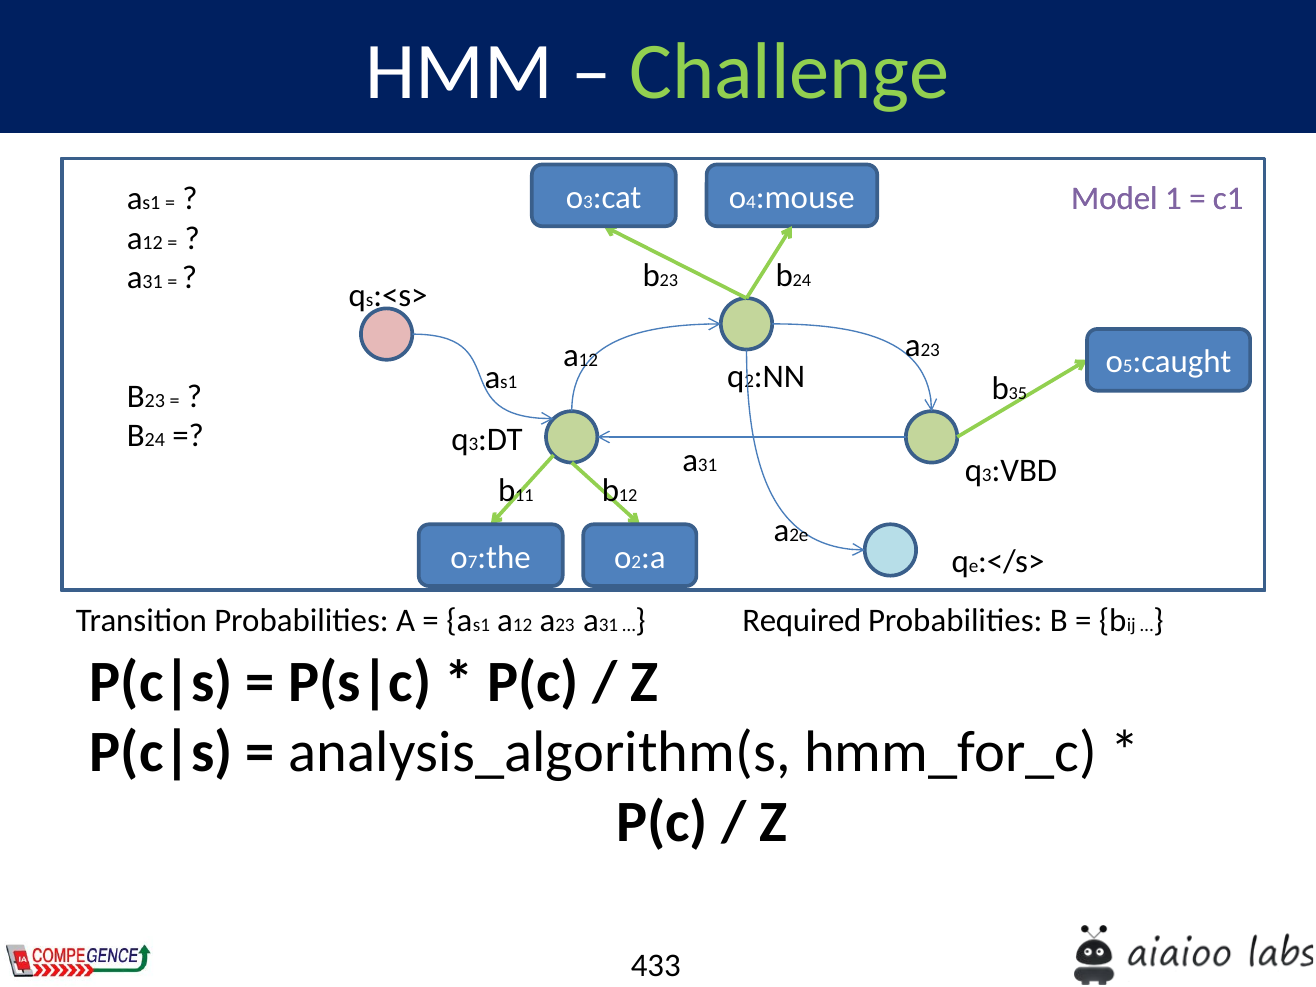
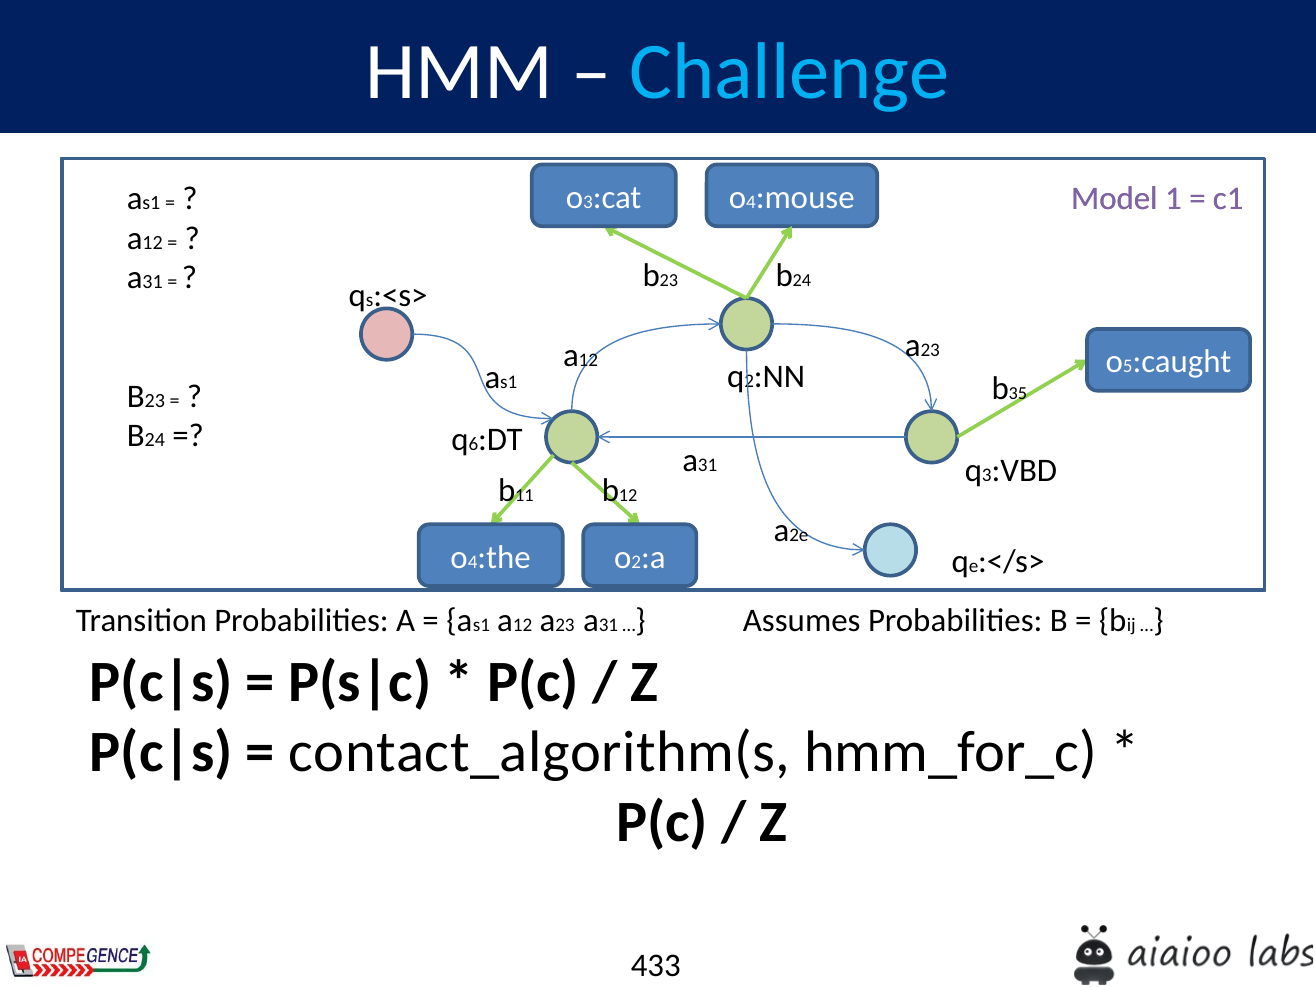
Challenge colour: light green -> light blue (790, 72)
3: 3 -> 6 (473, 444)
7: 7 -> 4 (473, 562)
Required: Required -> Assumes (802, 621)
analysis_algorithm(s: analysis_algorithm(s -> contact_algorithm(s (540, 752)
